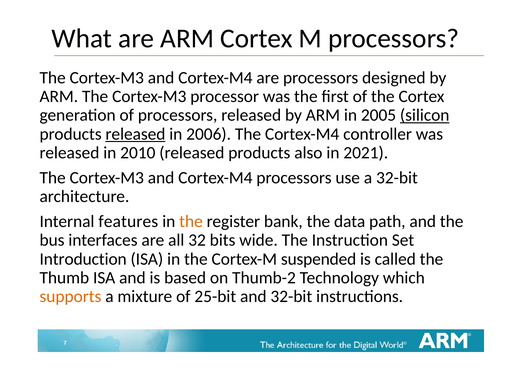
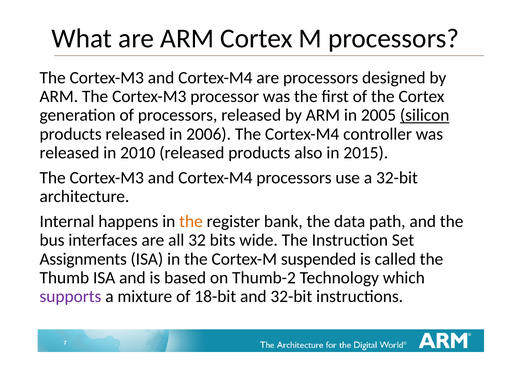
released underline: present -> none (135, 134)
2021: 2021 -> 2015 (366, 153)
features: features -> happens (128, 221)
Introduction: Introduction -> Assignments (83, 259)
supports colour: orange -> purple (70, 296)
25-bit: 25-bit -> 18-bit (215, 296)
